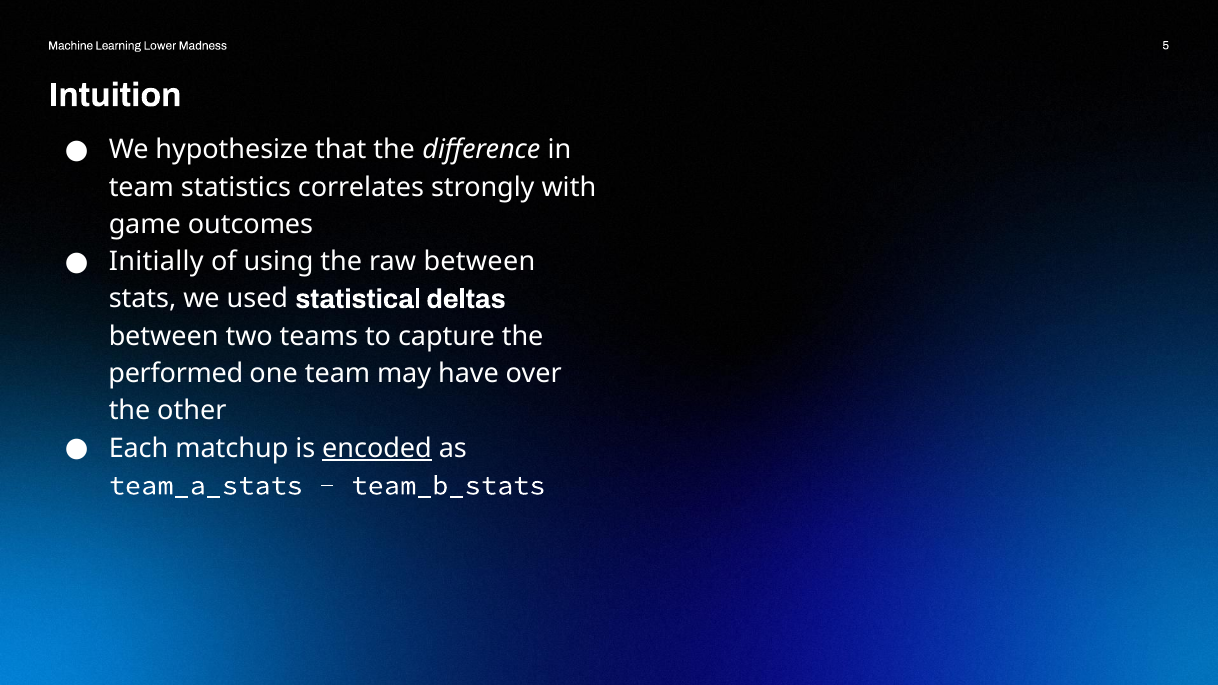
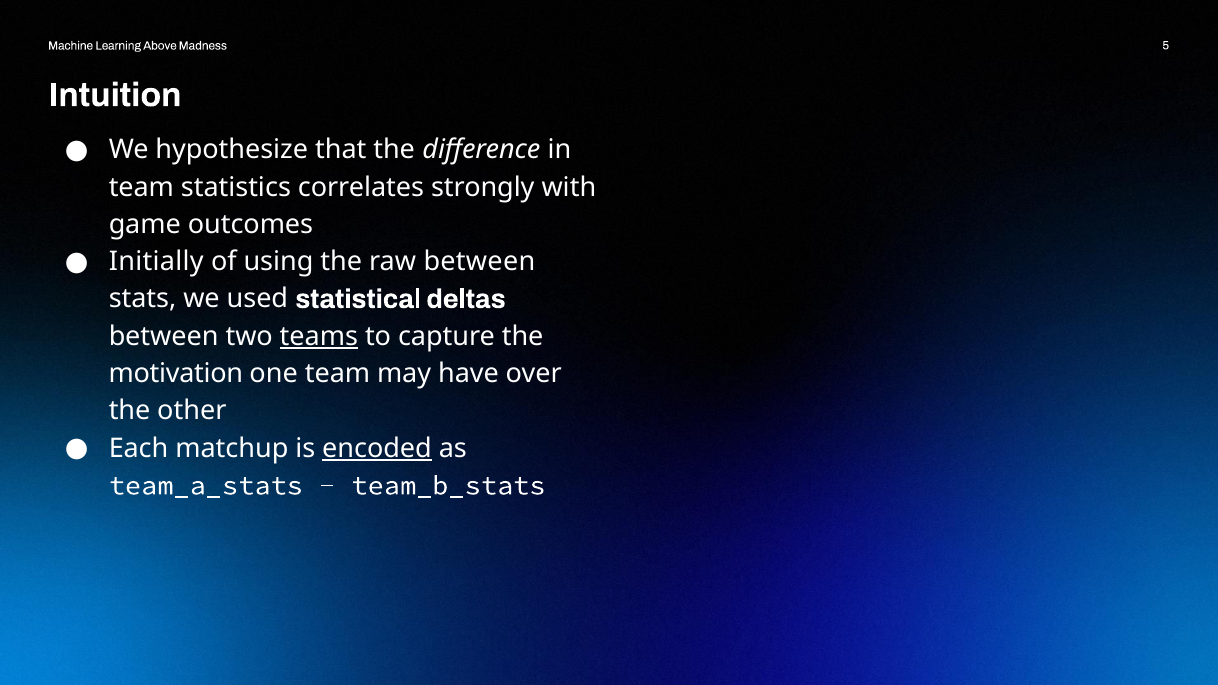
Lower: Lower -> Above (160, 46)
teams underline: none -> present (319, 336)
performed: performed -> motivation (176, 374)
